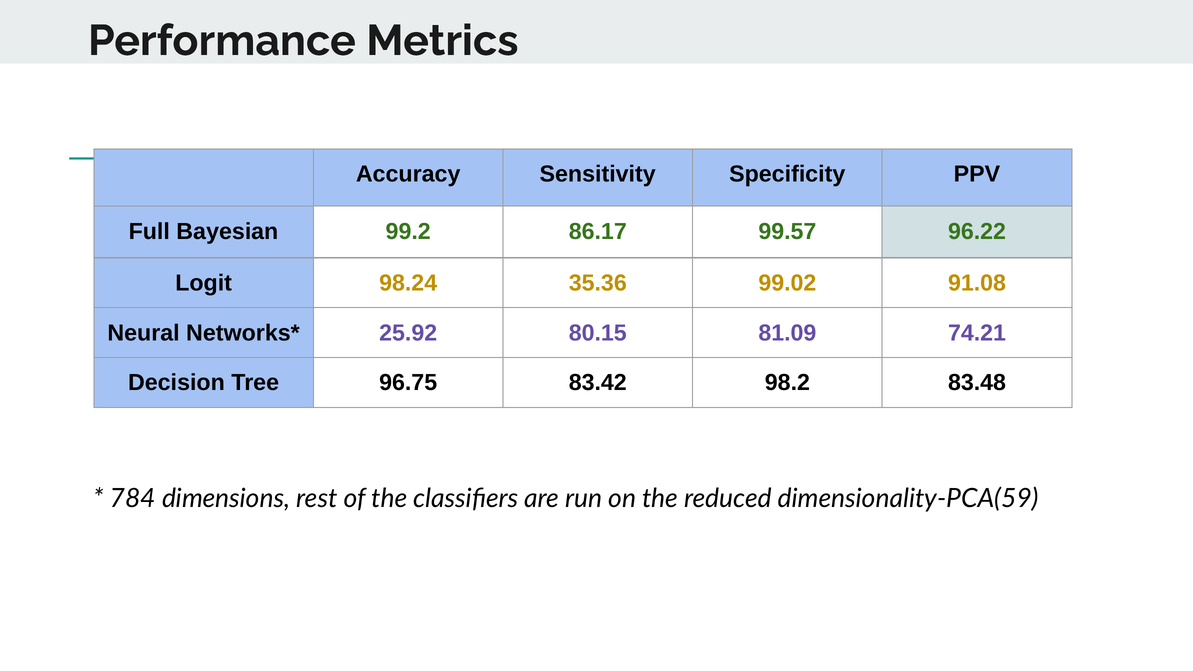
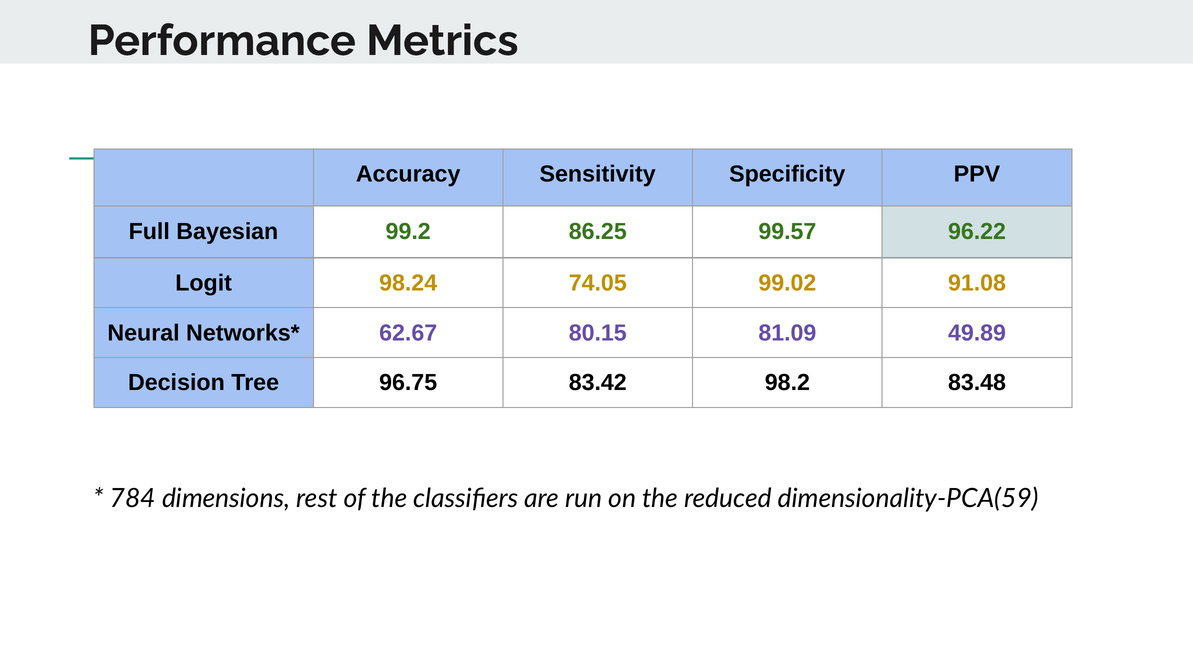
86.17: 86.17 -> 86.25 (598, 231)
35.36: 35.36 -> 74.05 (598, 283)
25.92: 25.92 -> 62.67 (408, 333)
74.21: 74.21 -> 49.89 (977, 333)
